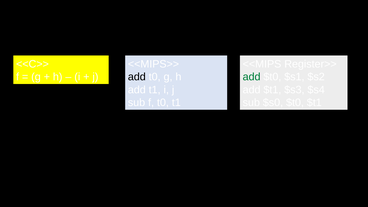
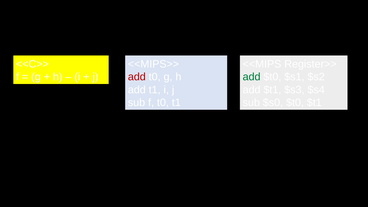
add colour: black -> red (137, 77)
